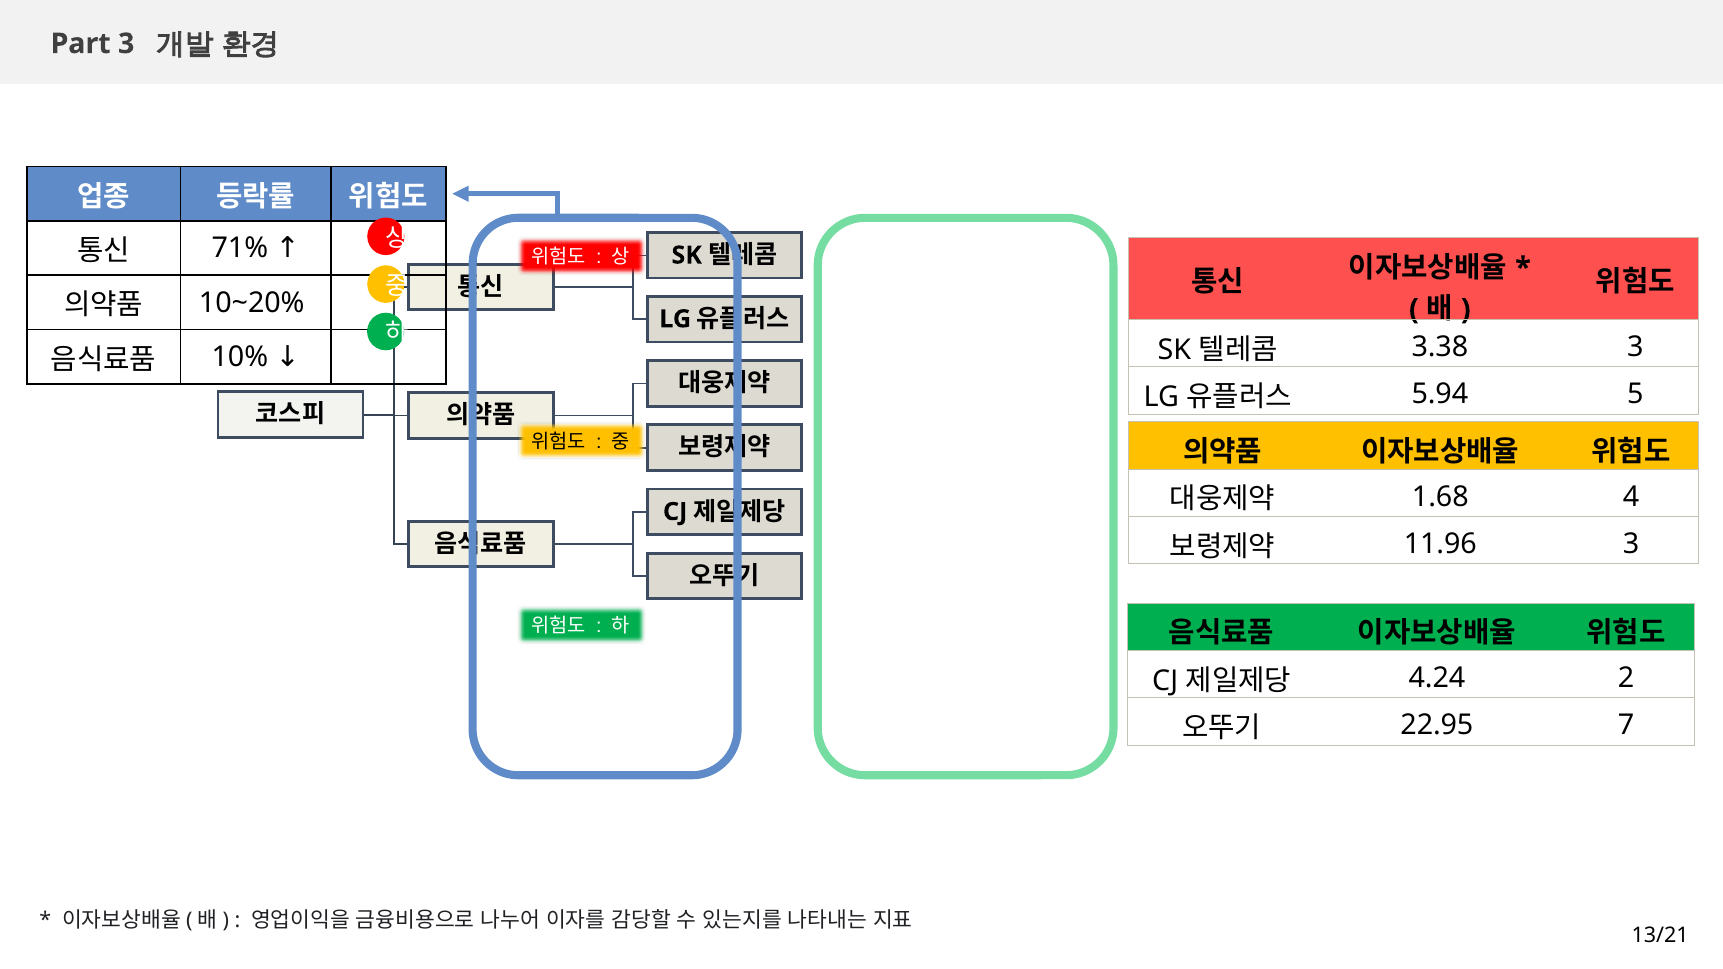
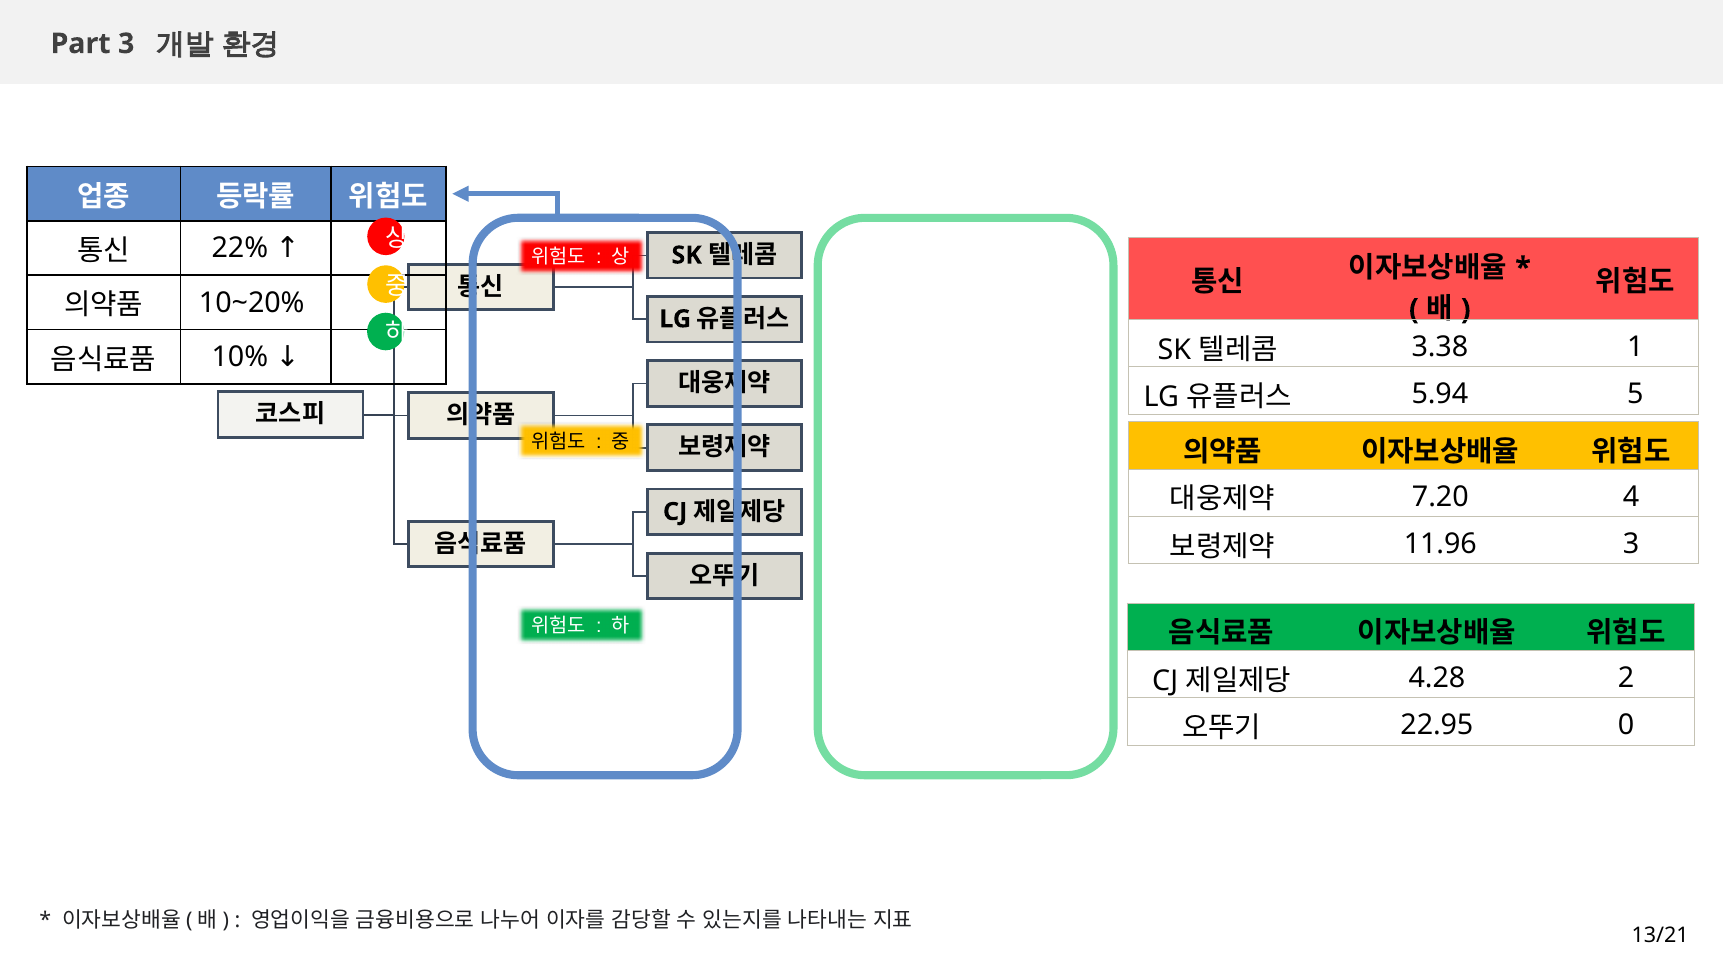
71%: 71% -> 22% (240, 248)
3.38 3: 3 -> 1 (1635, 347)
1.68: 1.68 -> 7.20 (1440, 497)
4.24: 4.24 -> 4.28 (1437, 678)
7: 7 -> 0 (1626, 726)
